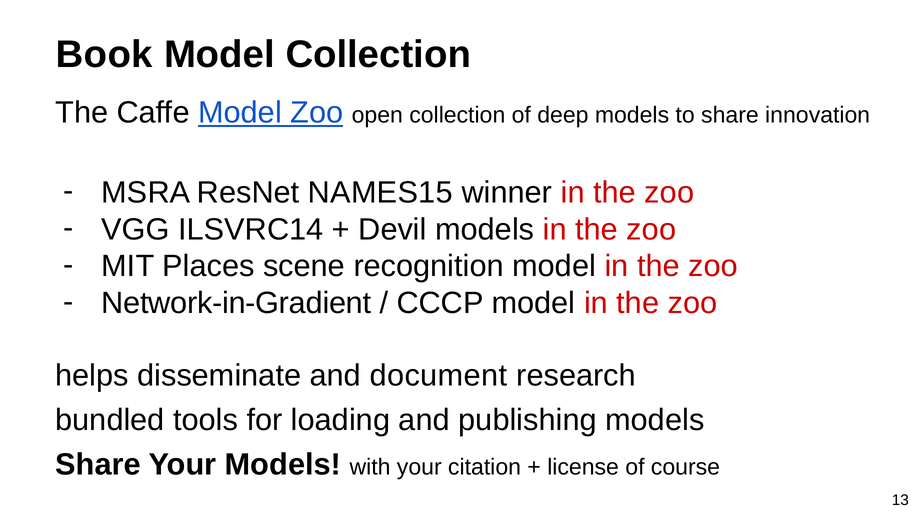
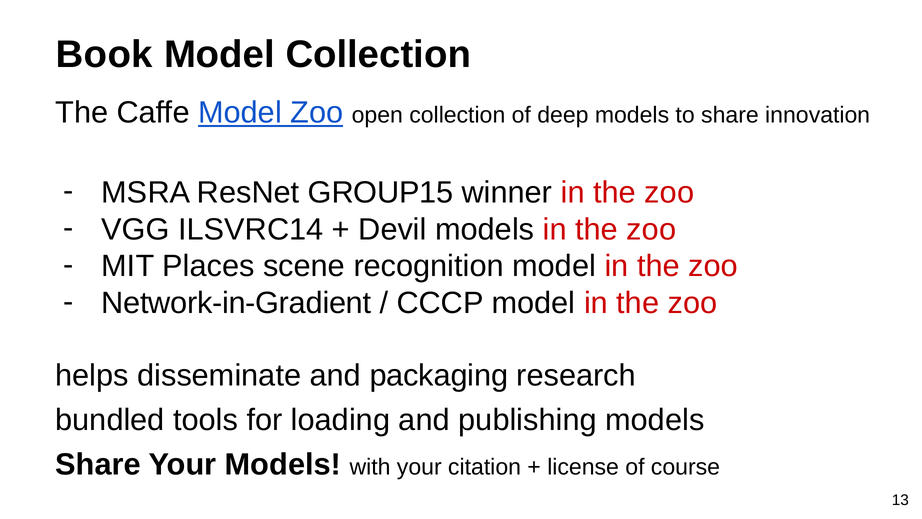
NAMES15: NAMES15 -> GROUP15 (381, 192)
document: document -> packaging (439, 375)
